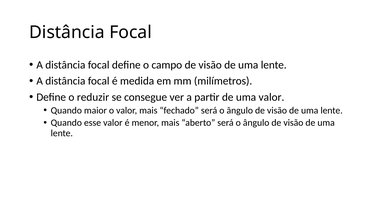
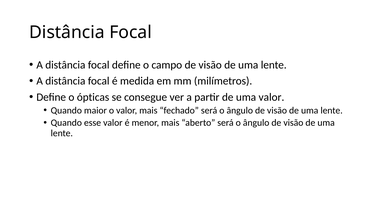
reduzir: reduzir -> ópticas (93, 97)
